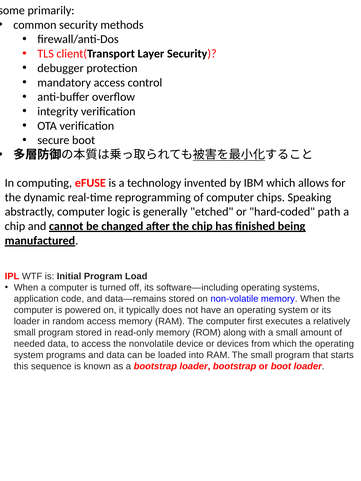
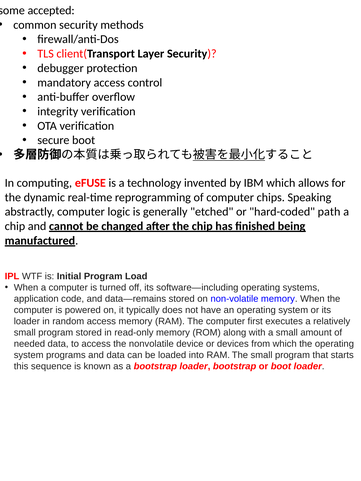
primarily: primarily -> accepted (51, 10)
